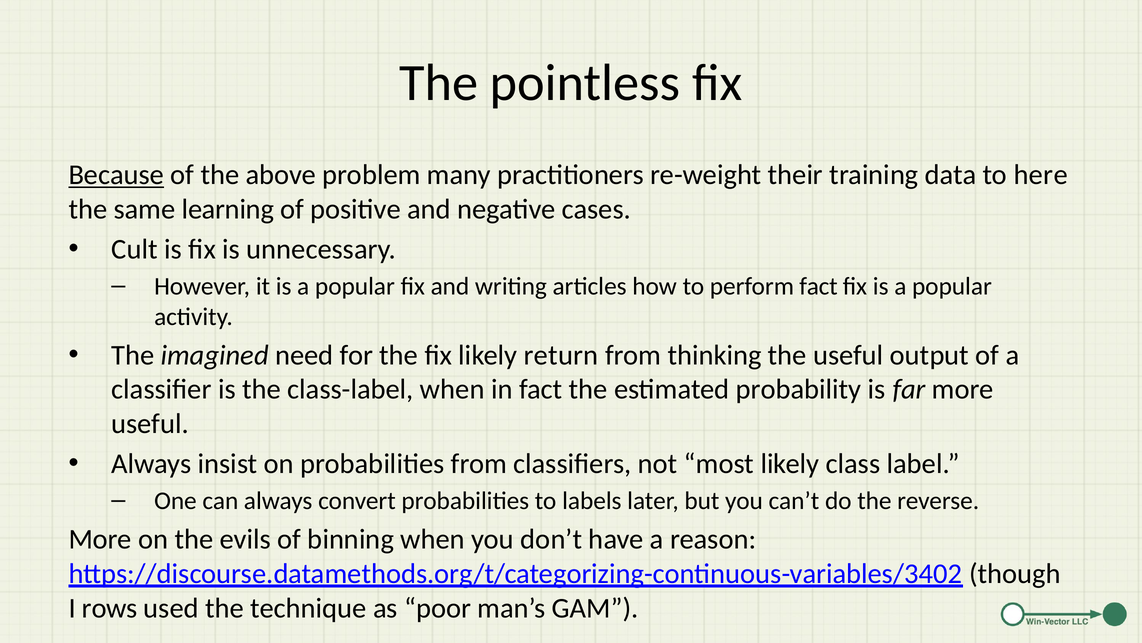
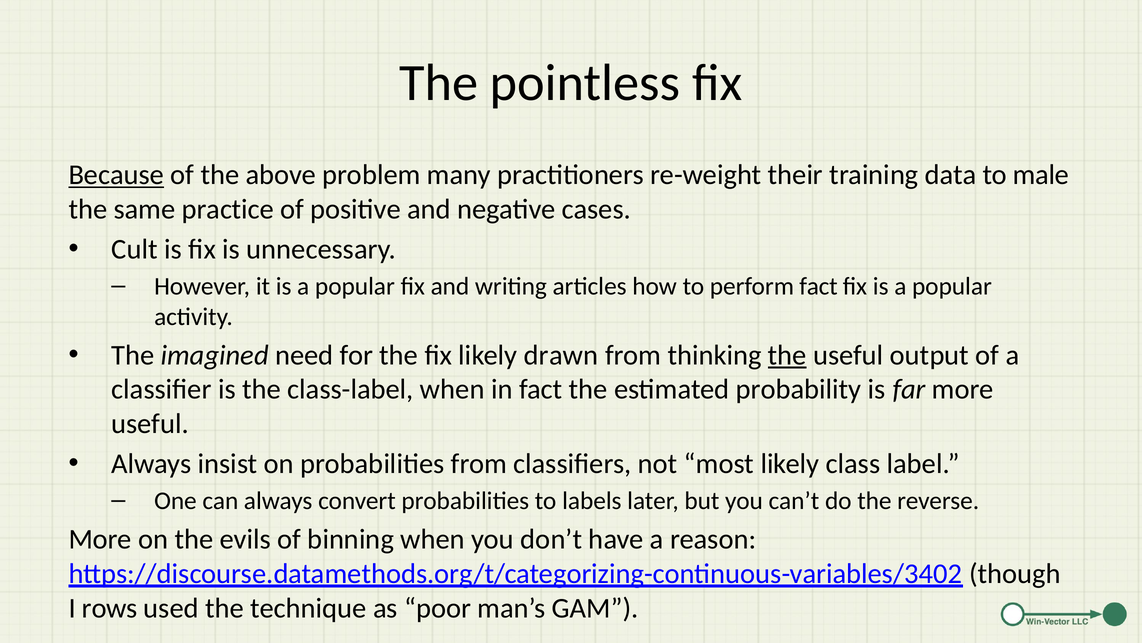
here: here -> male (1041, 175)
learning: learning -> practice (228, 209)
return: return -> drawn (561, 355)
the underline: none -> present (787, 355)
